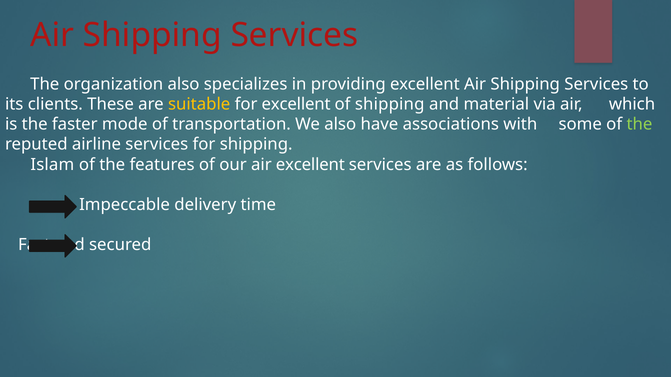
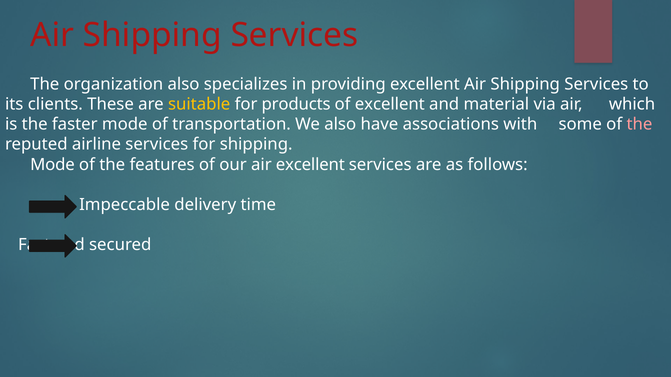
for excellent: excellent -> products (296, 104)
of shipping: shipping -> excellent (390, 104)
the colour: light green -> pink (639, 124)
Islam: Islam -> Mode (52, 165)
